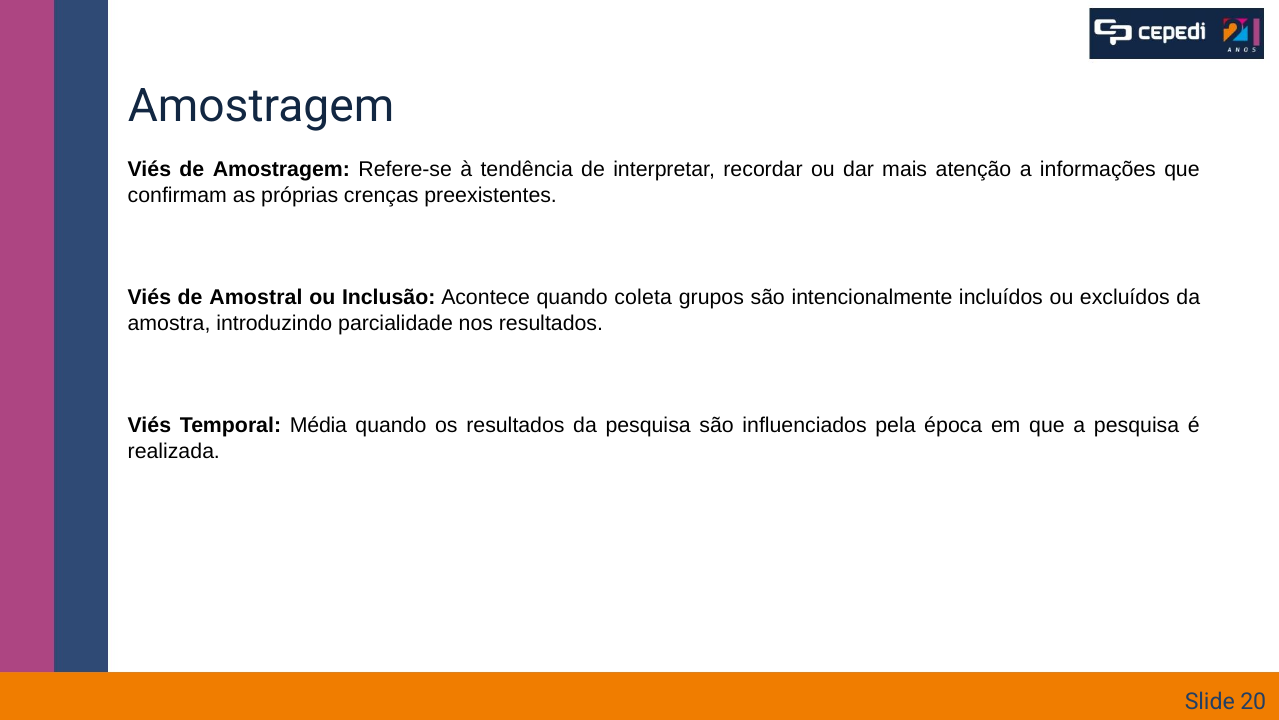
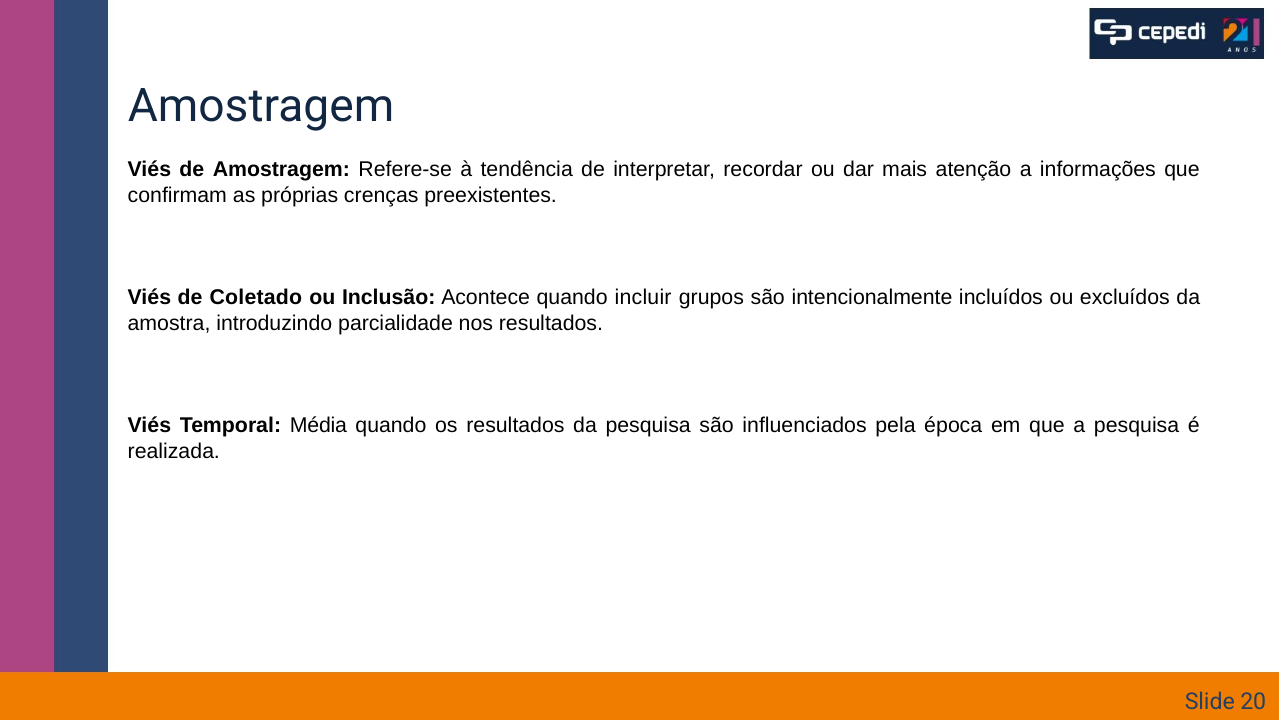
Amostral: Amostral -> Coletado (256, 297)
coleta: coleta -> incluir (643, 297)
